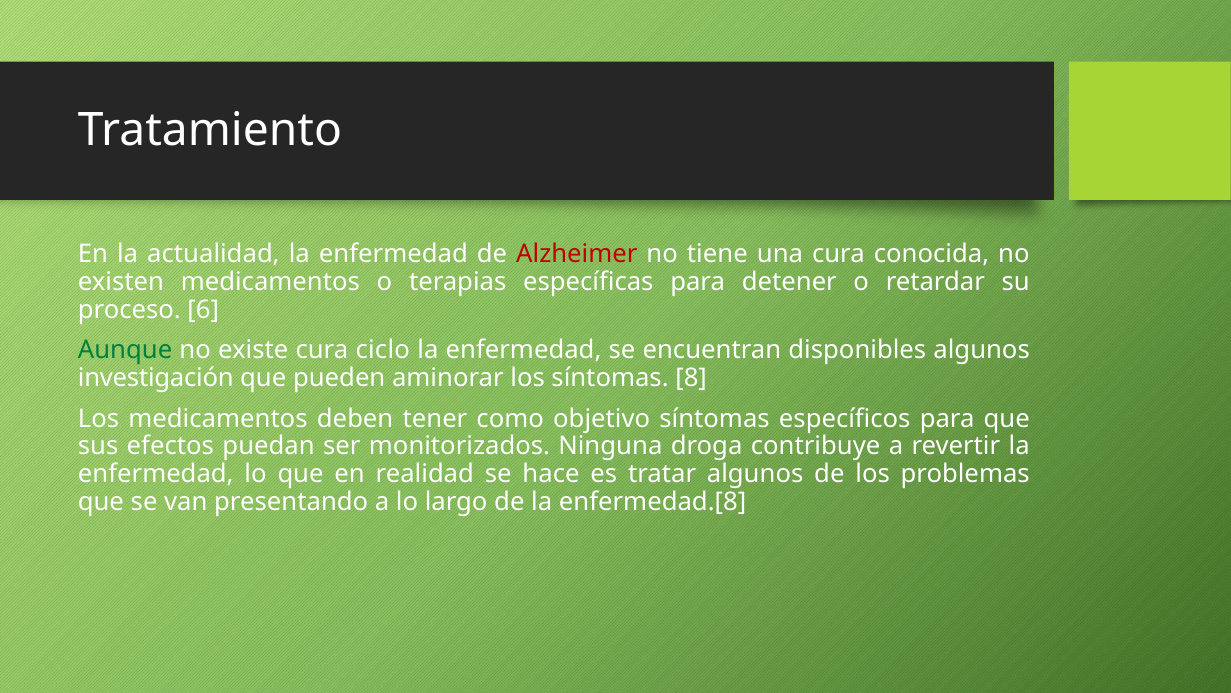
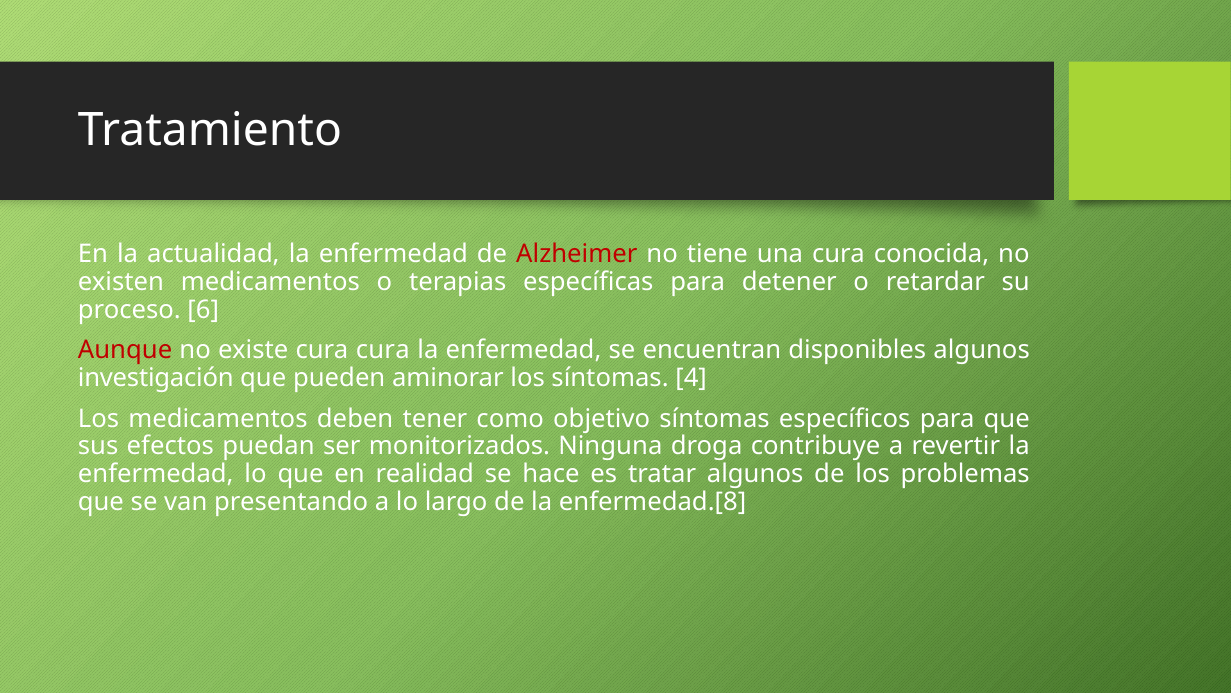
Aunque colour: green -> red (125, 350)
cura ciclo: ciclo -> cura (383, 350)
8: 8 -> 4 (691, 378)
